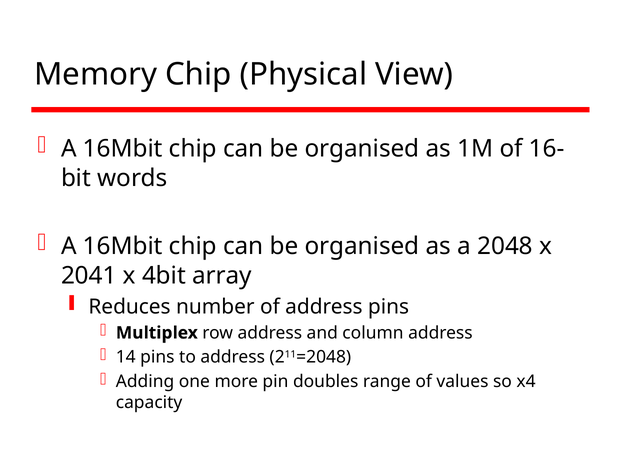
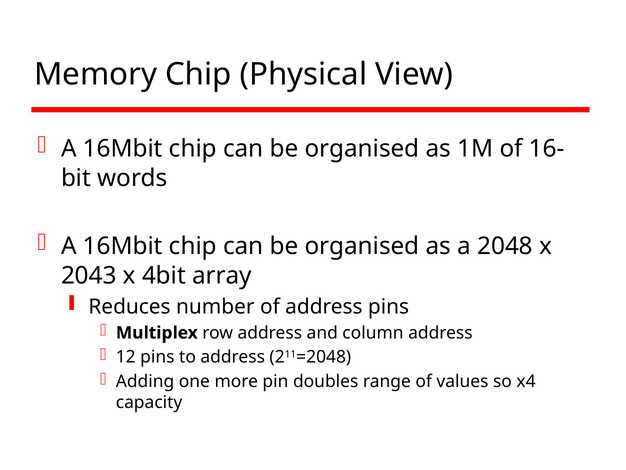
2041: 2041 -> 2043 (89, 275)
14: 14 -> 12 (126, 357)
